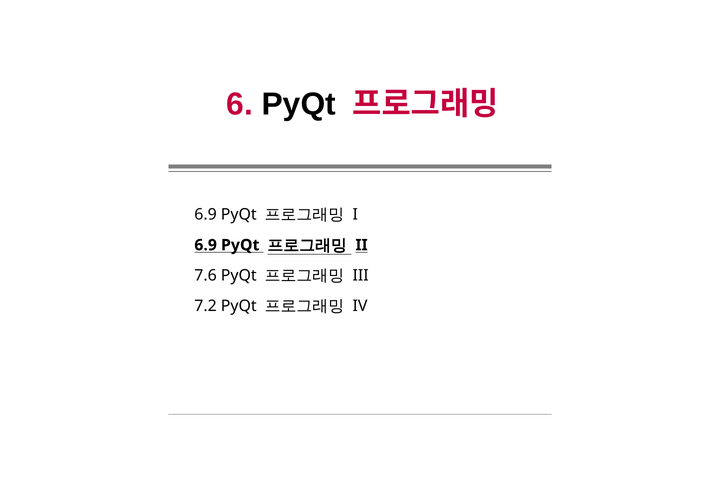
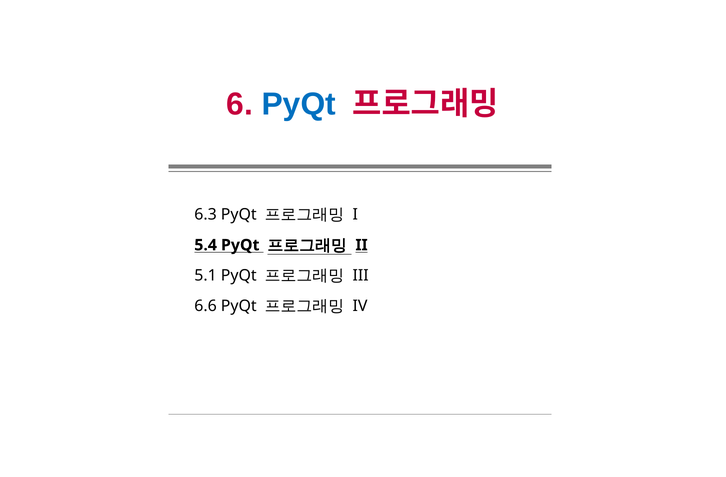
PyQt colour: black -> blue (299, 104)
6.9: 6.9 -> 6.3 (206, 215)
6.9: 6.9 -> 5.4 (206, 245)
7.6: 7.6 -> 5.1 (206, 275)
7.2: 7.2 -> 6.6 (206, 306)
